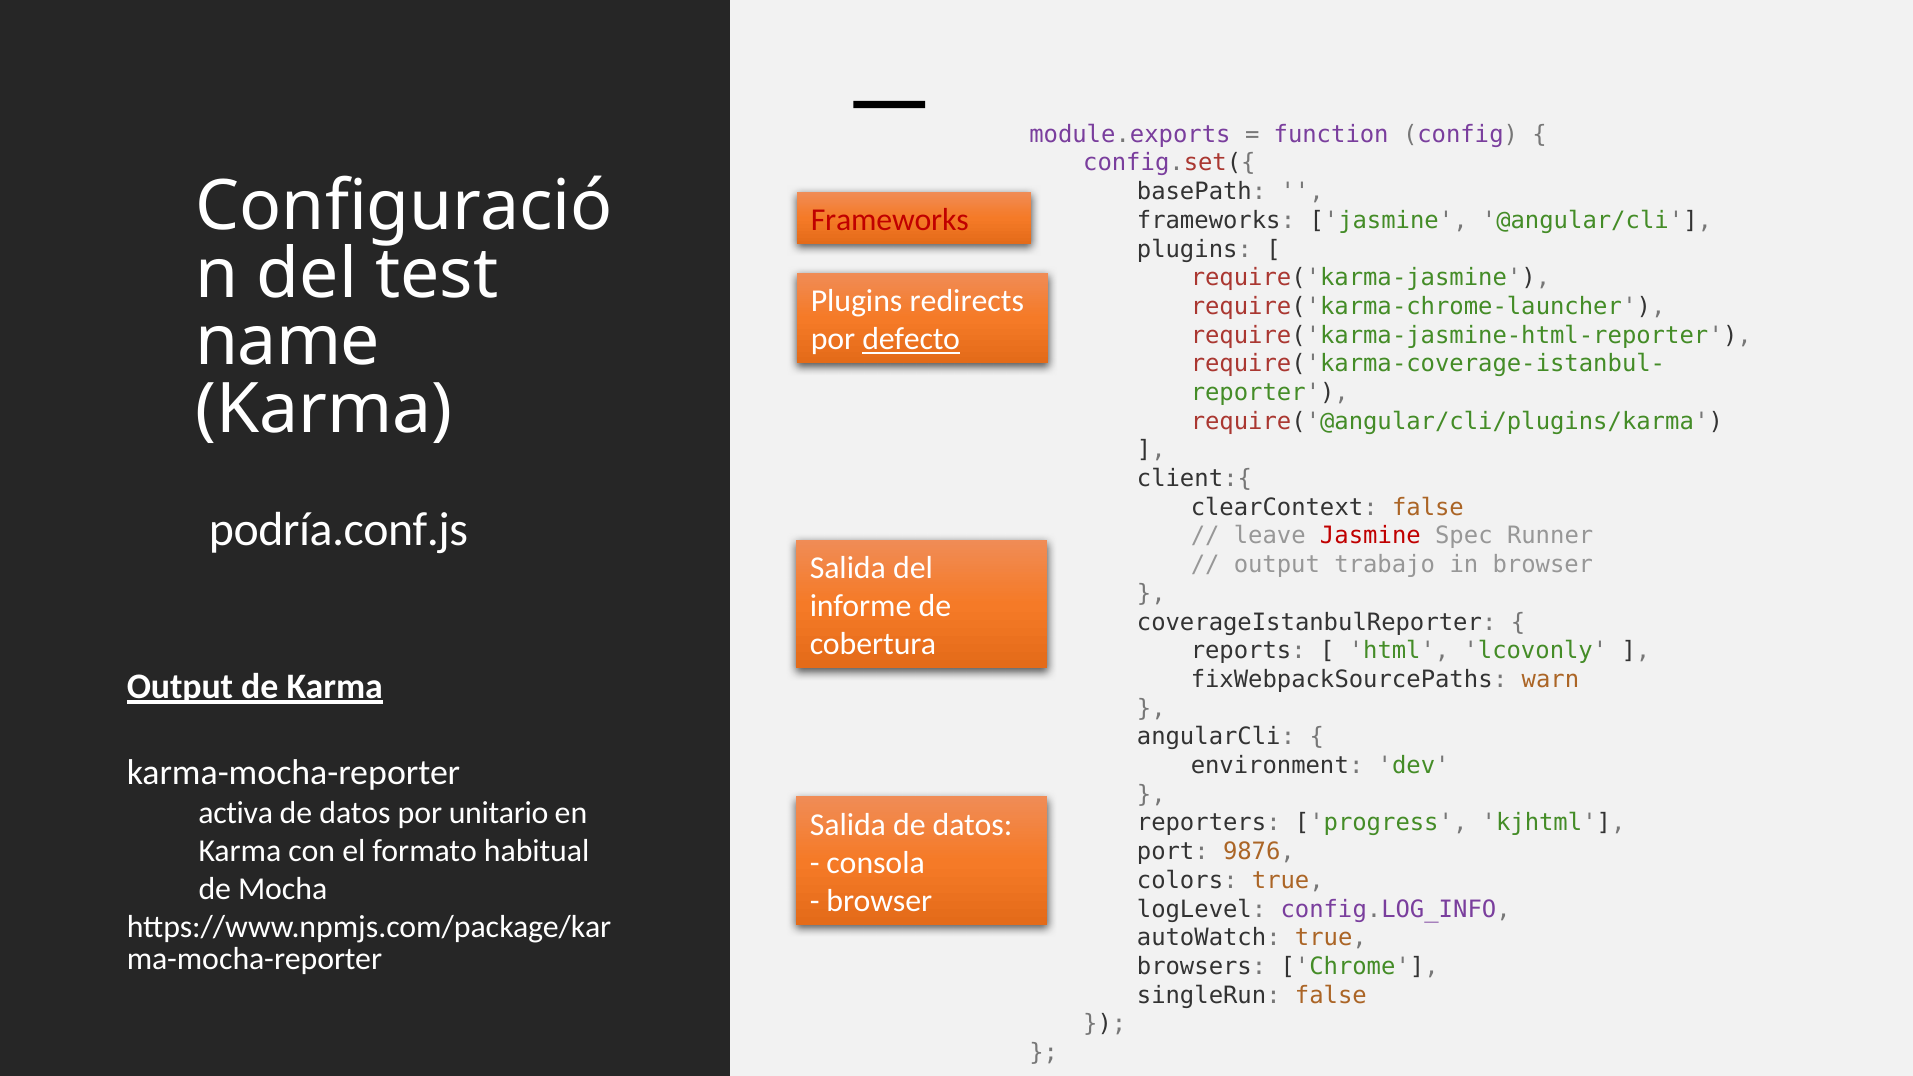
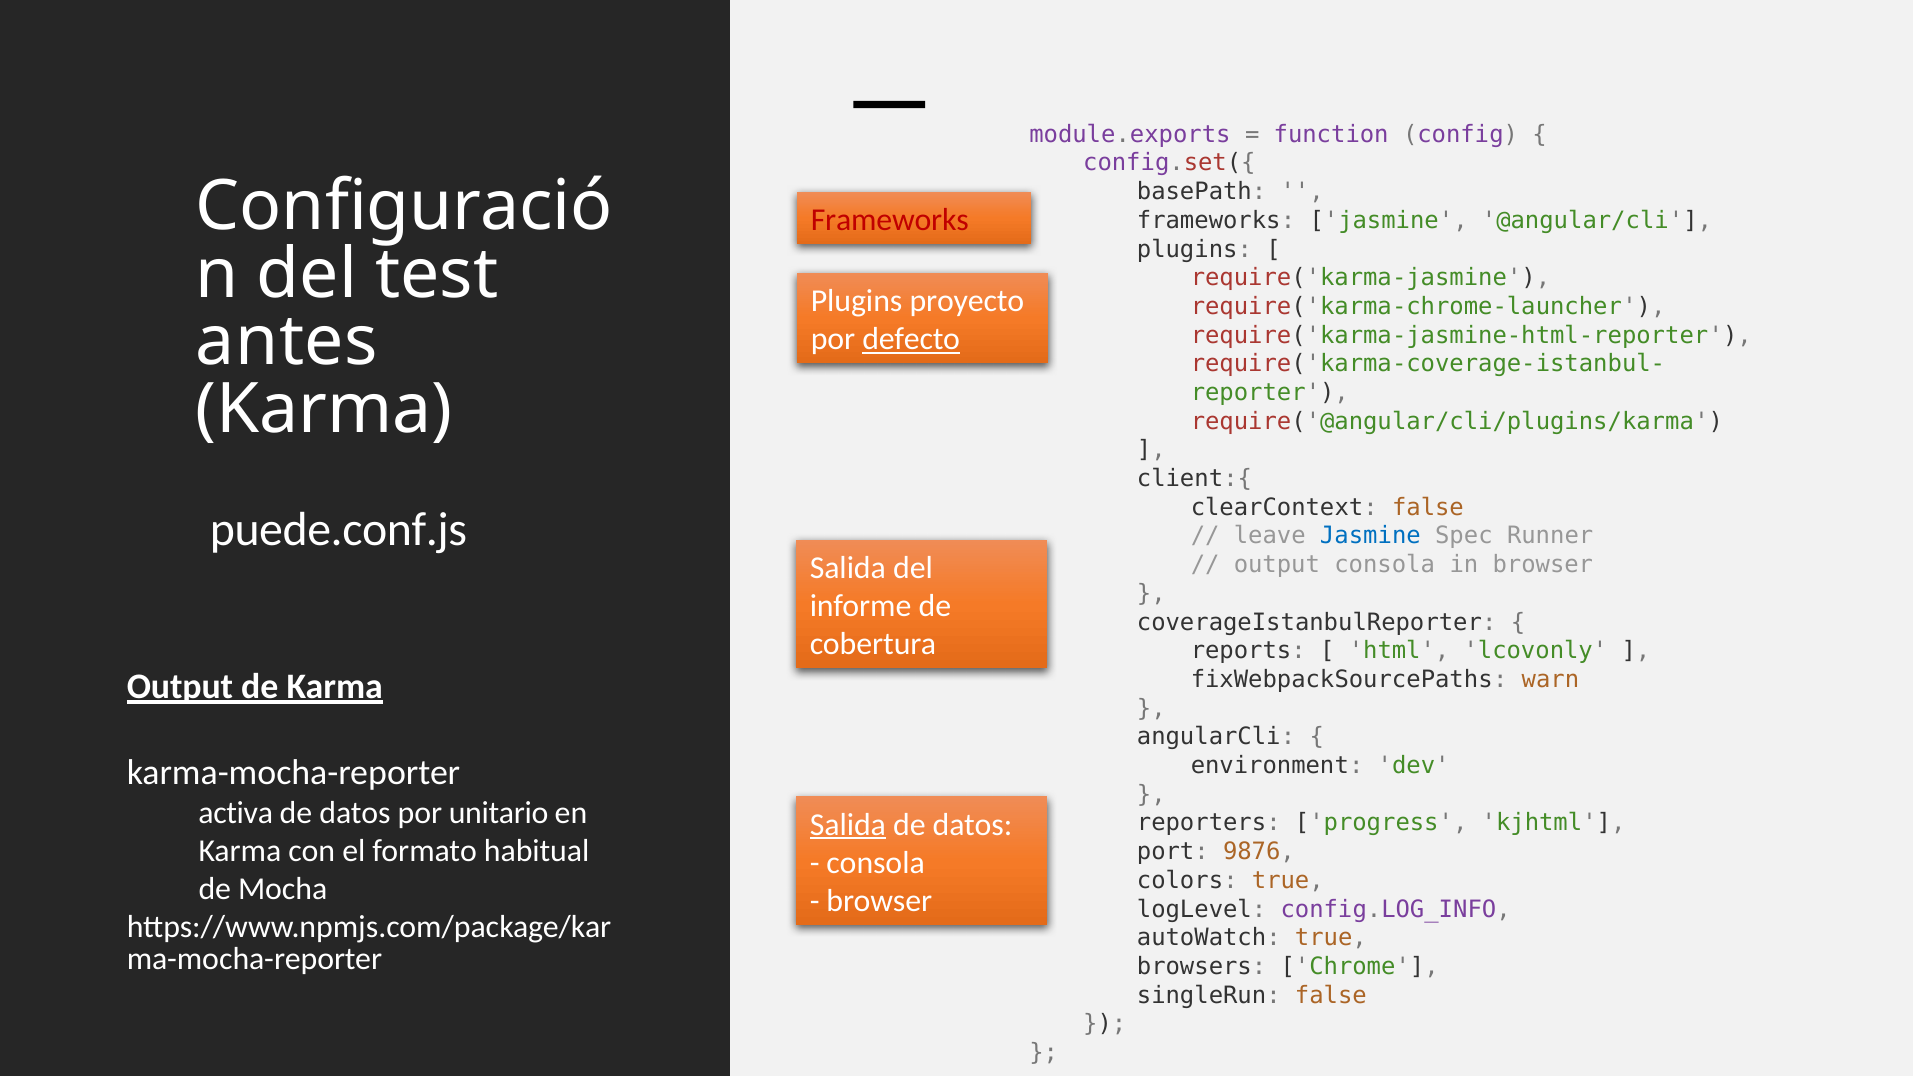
redirects: redirects -> proyecto (967, 301)
name: name -> antes (287, 342)
podría.conf.js: podría.conf.js -> puede.conf.js (338, 530)
Jasmine colour: red -> blue (1370, 536)
output trabajo: trabajo -> consola (1385, 565)
Salida underline: none -> present (848, 825)
